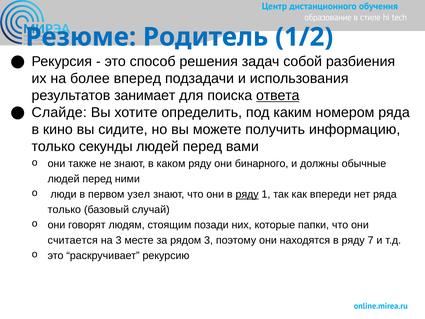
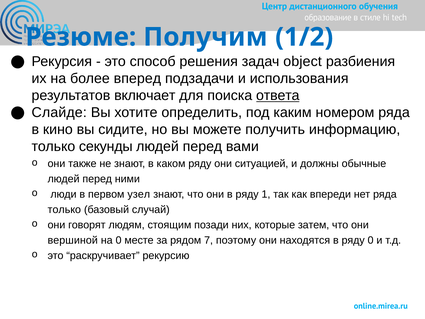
Родитель: Родитель -> Получим (205, 37)
собой: собой -> object (303, 61)
занимает: занимает -> включает (145, 95)
бинарного: бинарного -> ситуацией (262, 164)
ряду underline: present -> none (247, 194)
папки: папки -> затем (314, 225)
считается: считается -> вершиной (73, 240)
на 3: 3 -> 0 (119, 240)
рядом 3: 3 -> 7 (209, 240)
ряду 7: 7 -> 0 (371, 240)
